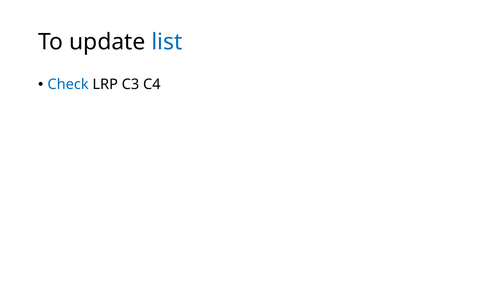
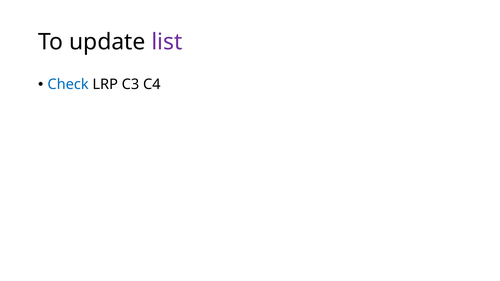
list colour: blue -> purple (167, 42)
